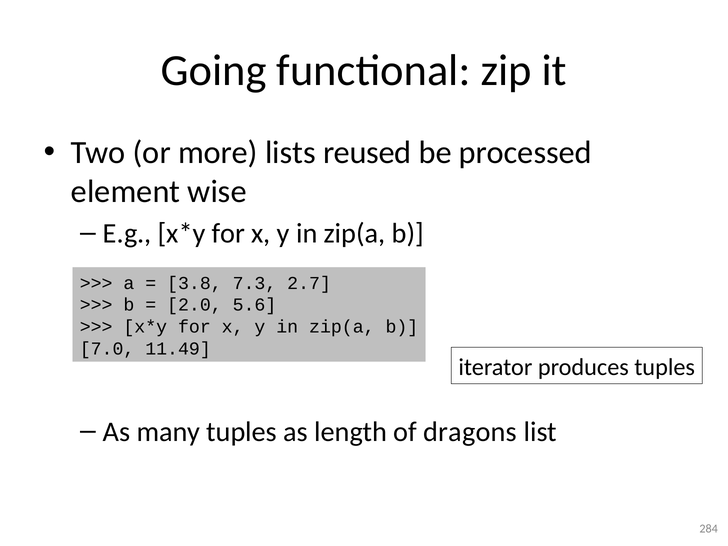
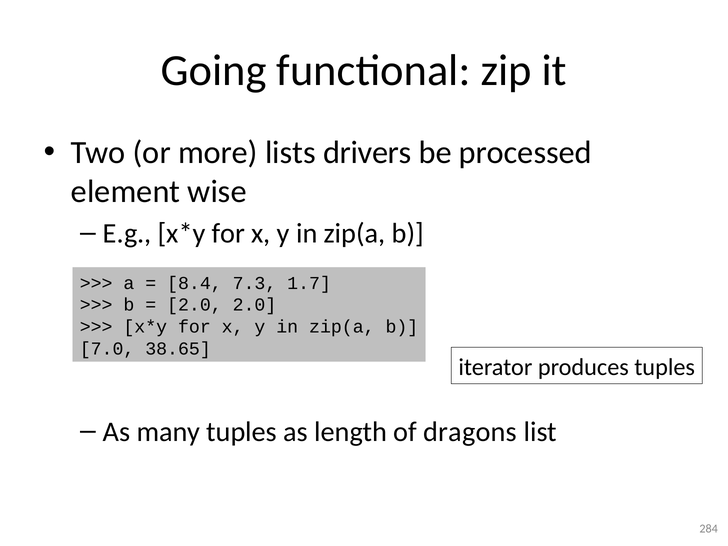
reused: reused -> drivers (367, 153)
3.8: 3.8 -> 8.4 (194, 283)
2.7: 2.7 -> 1.7 (309, 283)
2.0 5.6: 5.6 -> 2.0 (254, 305)
11.49: 11.49 -> 38.65 (178, 349)
